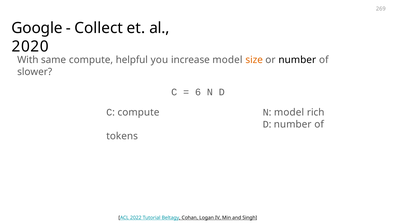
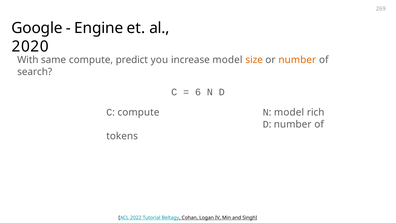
Collect: Collect -> Engine (99, 28)
helpful: helpful -> predict (132, 60)
number colour: black -> orange (297, 60)
slower: slower -> search (35, 72)
